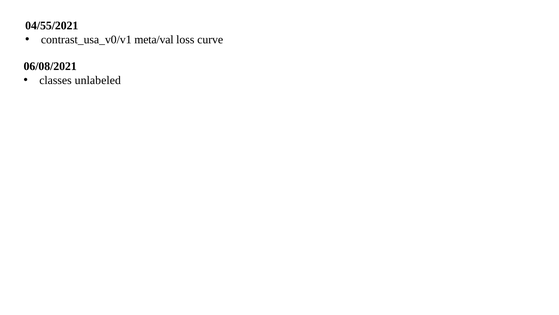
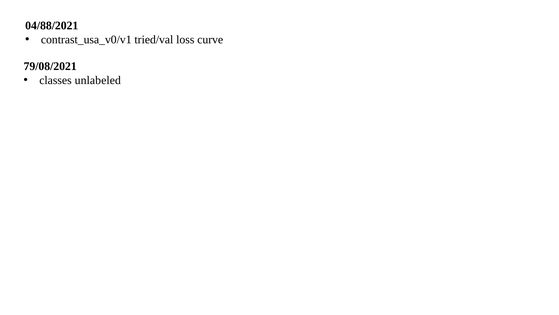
04/55/2021: 04/55/2021 -> 04/88/2021 (52, 26)
meta/val: meta/val -> tried/val (154, 40)
06/08/2021: 06/08/2021 -> 79/08/2021 (50, 66)
